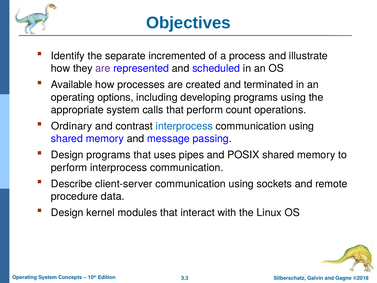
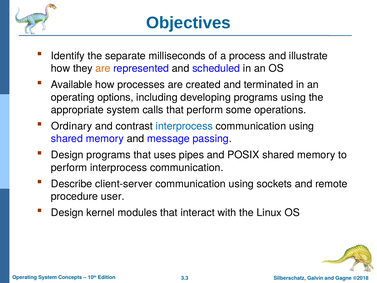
incremented: incremented -> milliseconds (177, 56)
are colour: purple -> orange (103, 68)
count: count -> some (239, 110)
data: data -> user (113, 196)
